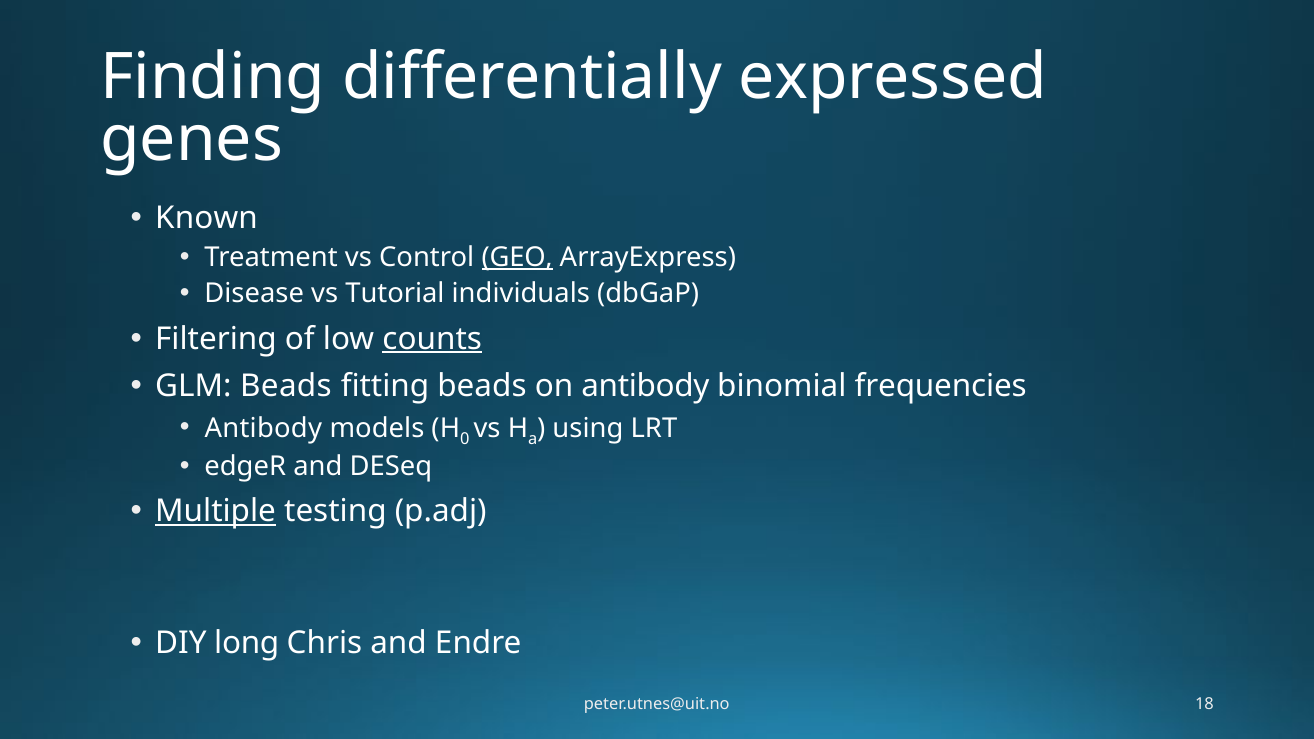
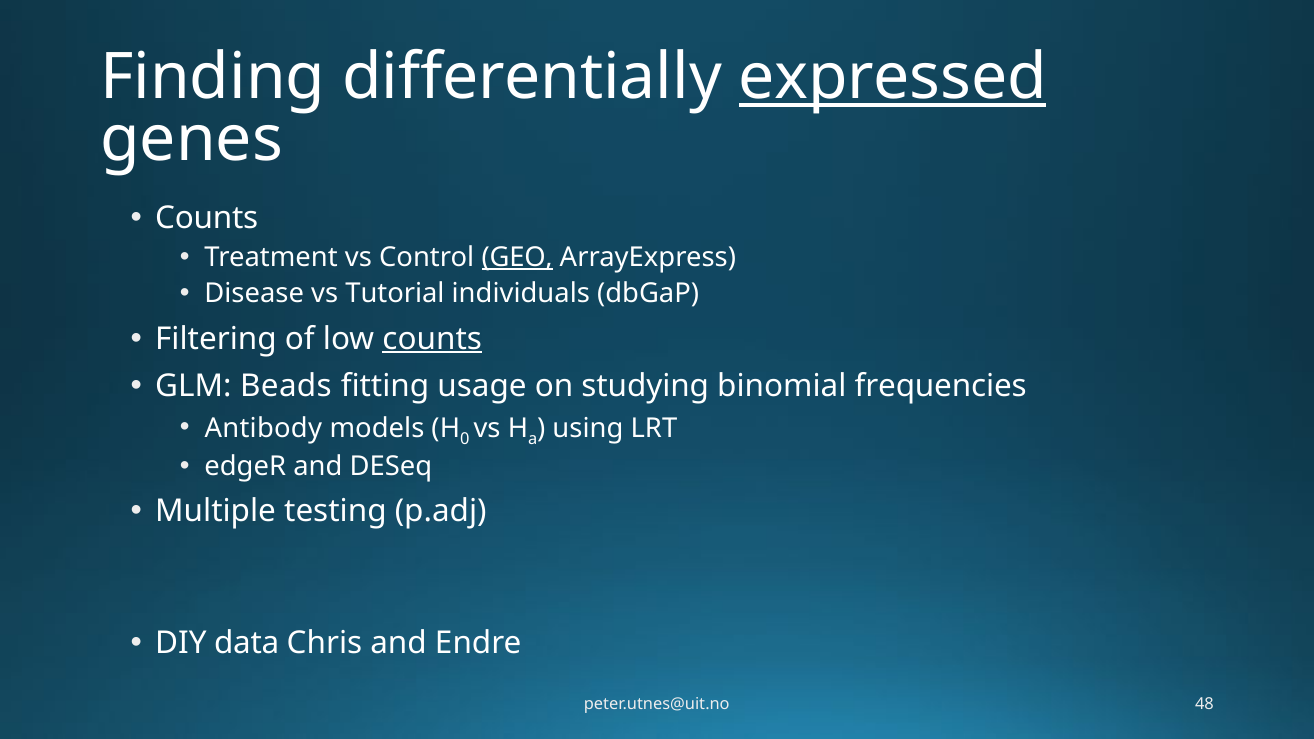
expressed underline: none -> present (893, 77)
Known: Known -> Counts (207, 218)
fitting beads: beads -> usage (482, 387)
on antibody: antibody -> studying (645, 387)
Multiple underline: present -> none (216, 511)
long: long -> data (247, 643)
18: 18 -> 48 (1204, 705)
